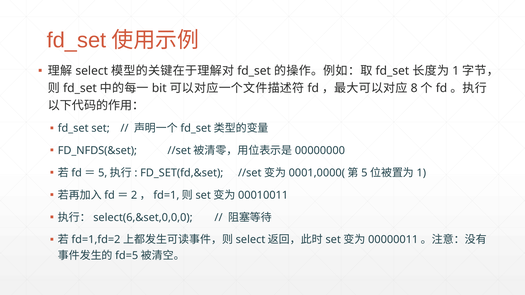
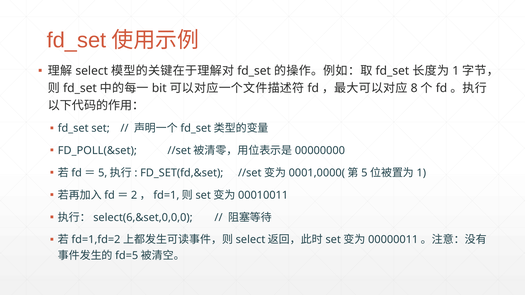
FD_NFDS(&set: FD_NFDS(&set -> FD_POLL(&set (97, 151)
